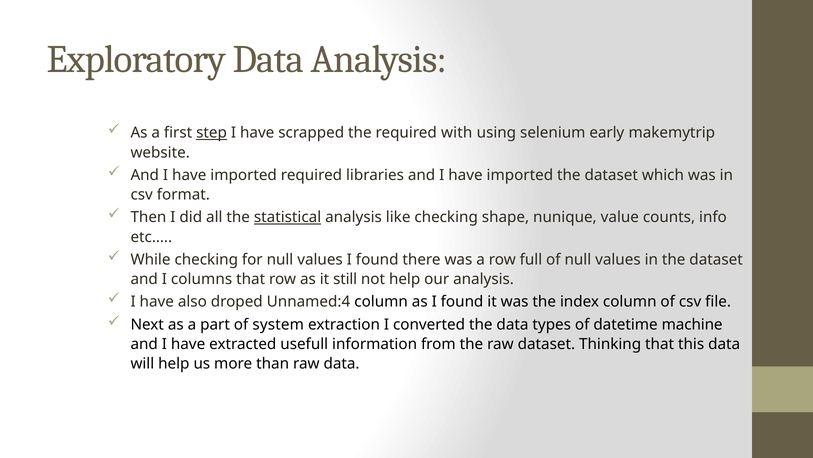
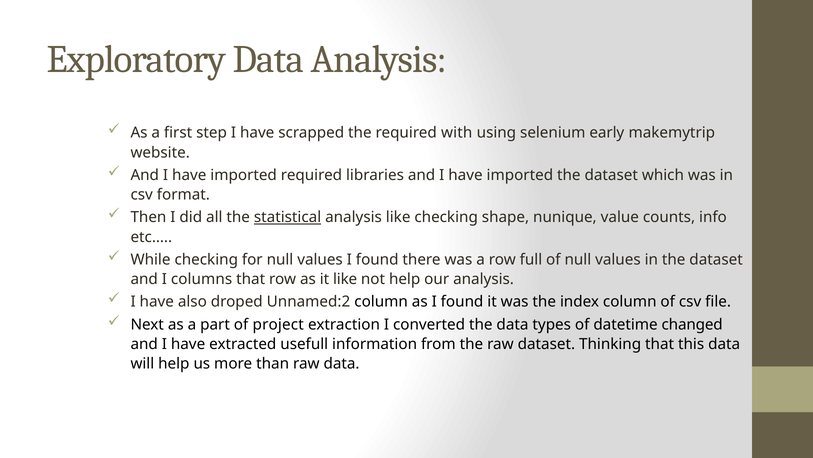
step underline: present -> none (212, 133)
it still: still -> like (345, 279)
Unnamed:4: Unnamed:4 -> Unnamed:2 (308, 302)
system: system -> project (278, 324)
machine: machine -> changed (692, 324)
